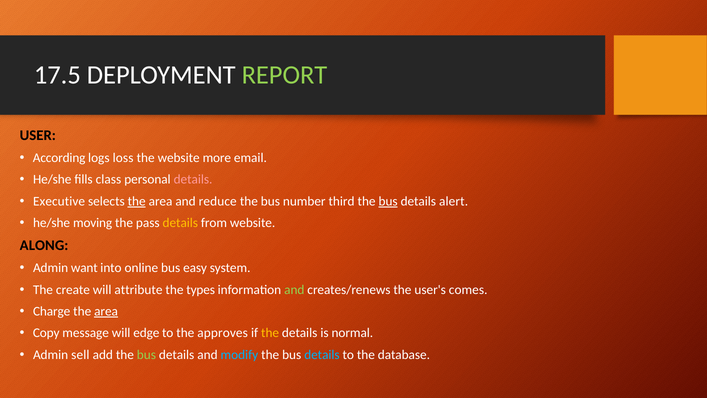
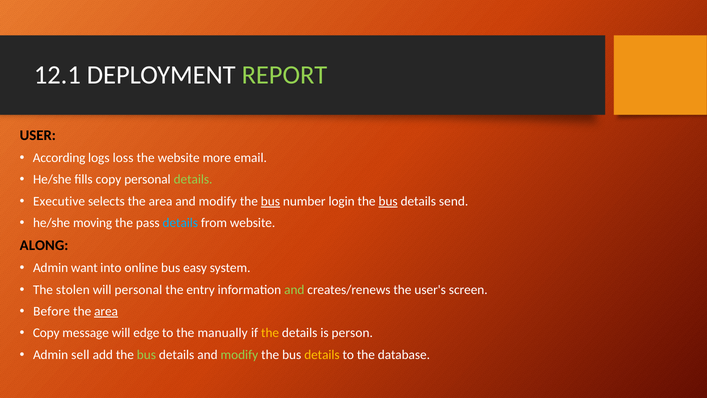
17.5: 17.5 -> 12.1 (57, 75)
fills class: class -> copy (108, 179)
details colour: pink -> light green (193, 179)
the underline: present -> none (137, 201)
area and reduce: reduce -> modify (218, 201)
bus underline: none -> present (270, 201)
third: third -> login (342, 201)
alert: alert -> send (454, 201)
details colour: yellow -> light blue (180, 223)
create: create -> stolen (73, 289)
will attribute: attribute -> personal (138, 289)
types: types -> entry (201, 289)
comes: comes -> screen (468, 289)
Charge: Charge -> Before (52, 311)
approves: approves -> manually (223, 333)
normal: normal -> person (352, 333)
modify colour: light blue -> light green (239, 355)
details colour: light blue -> yellow (322, 355)
